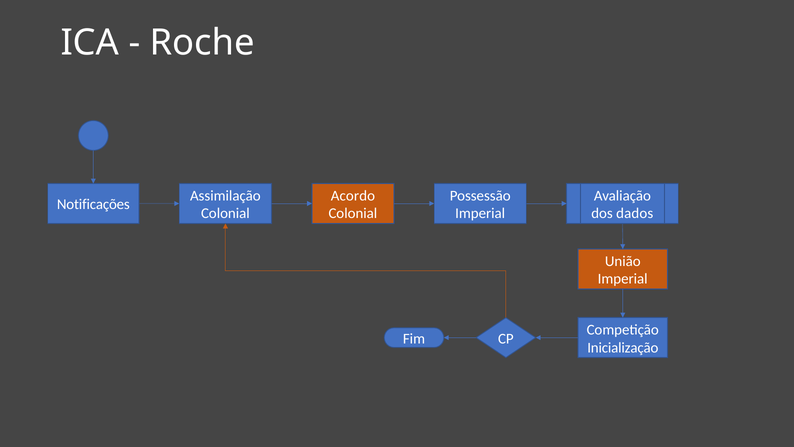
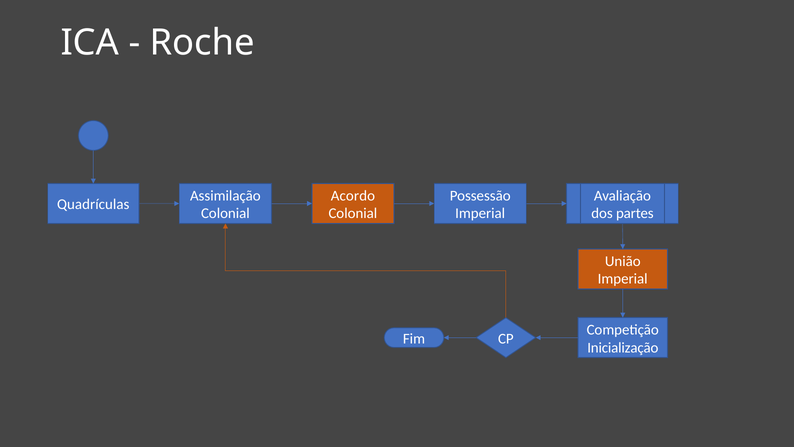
Notificações: Notificações -> Quadrículas (93, 204)
dados: dados -> partes (635, 213)
